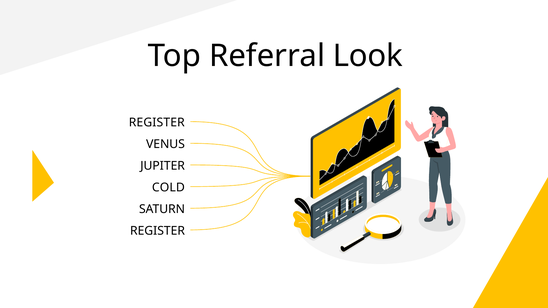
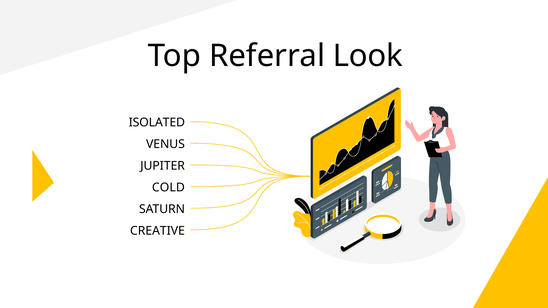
REGISTER: REGISTER -> ISOLATED (157, 123)
REGISTER: REGISTER -> CREATIVE (157, 231)
